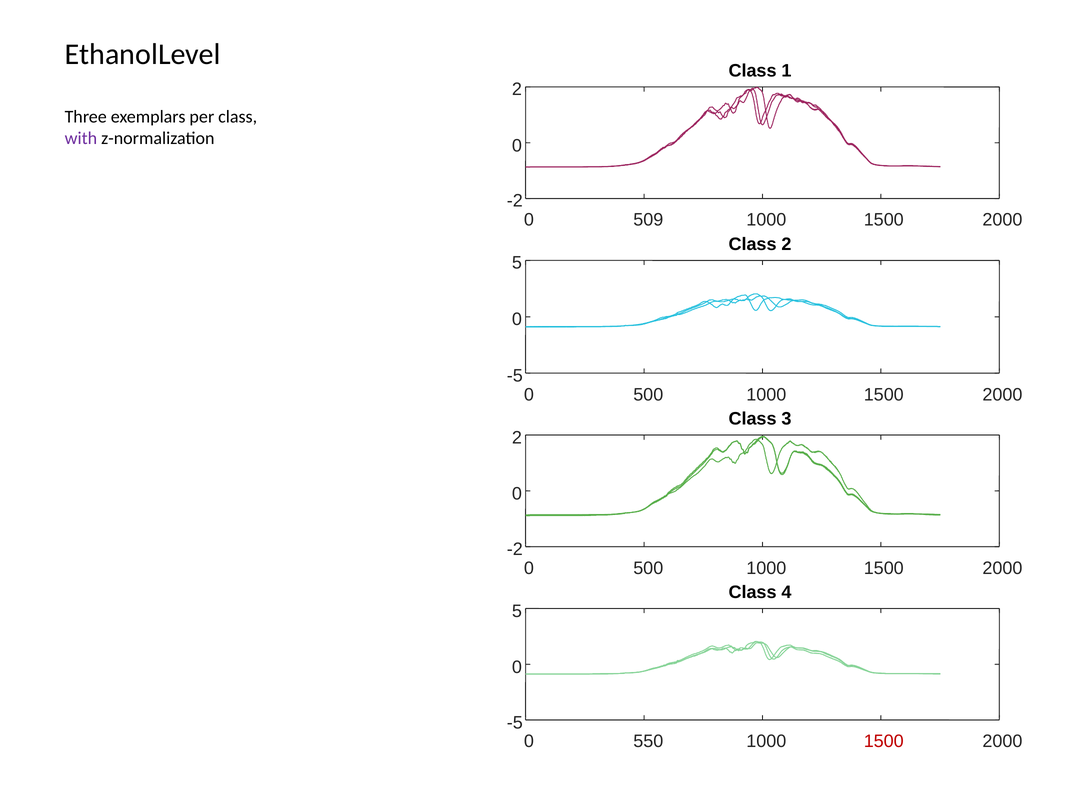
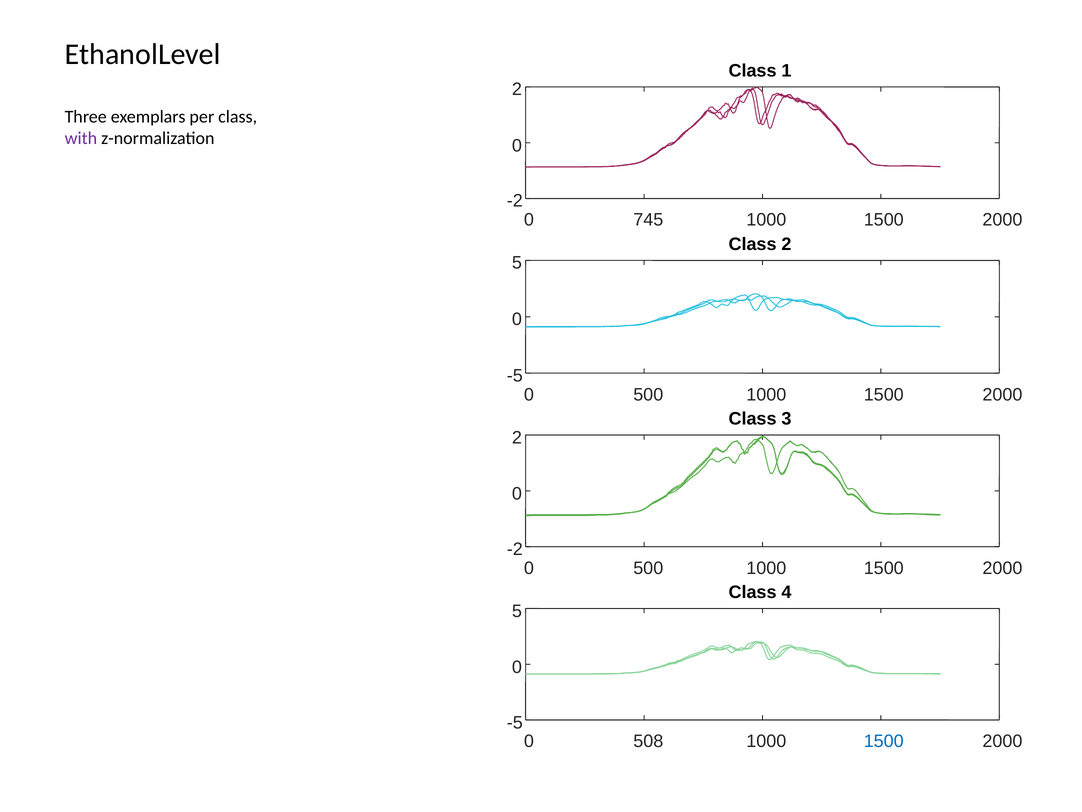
509: 509 -> 745 (648, 220)
550: 550 -> 508 (648, 741)
1500 colour: red -> blue (884, 741)
